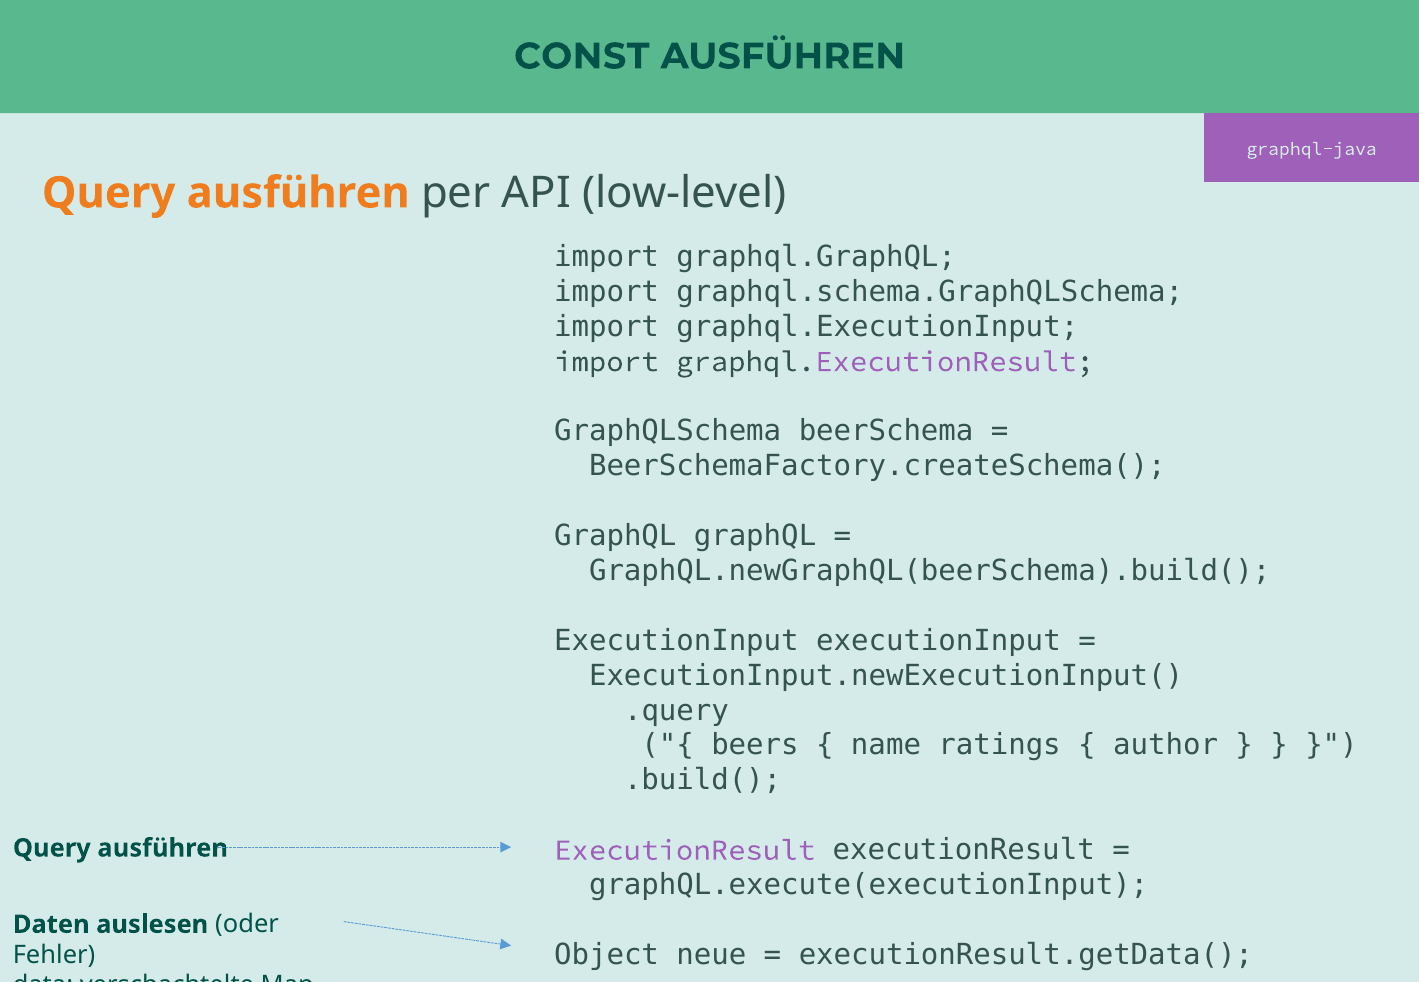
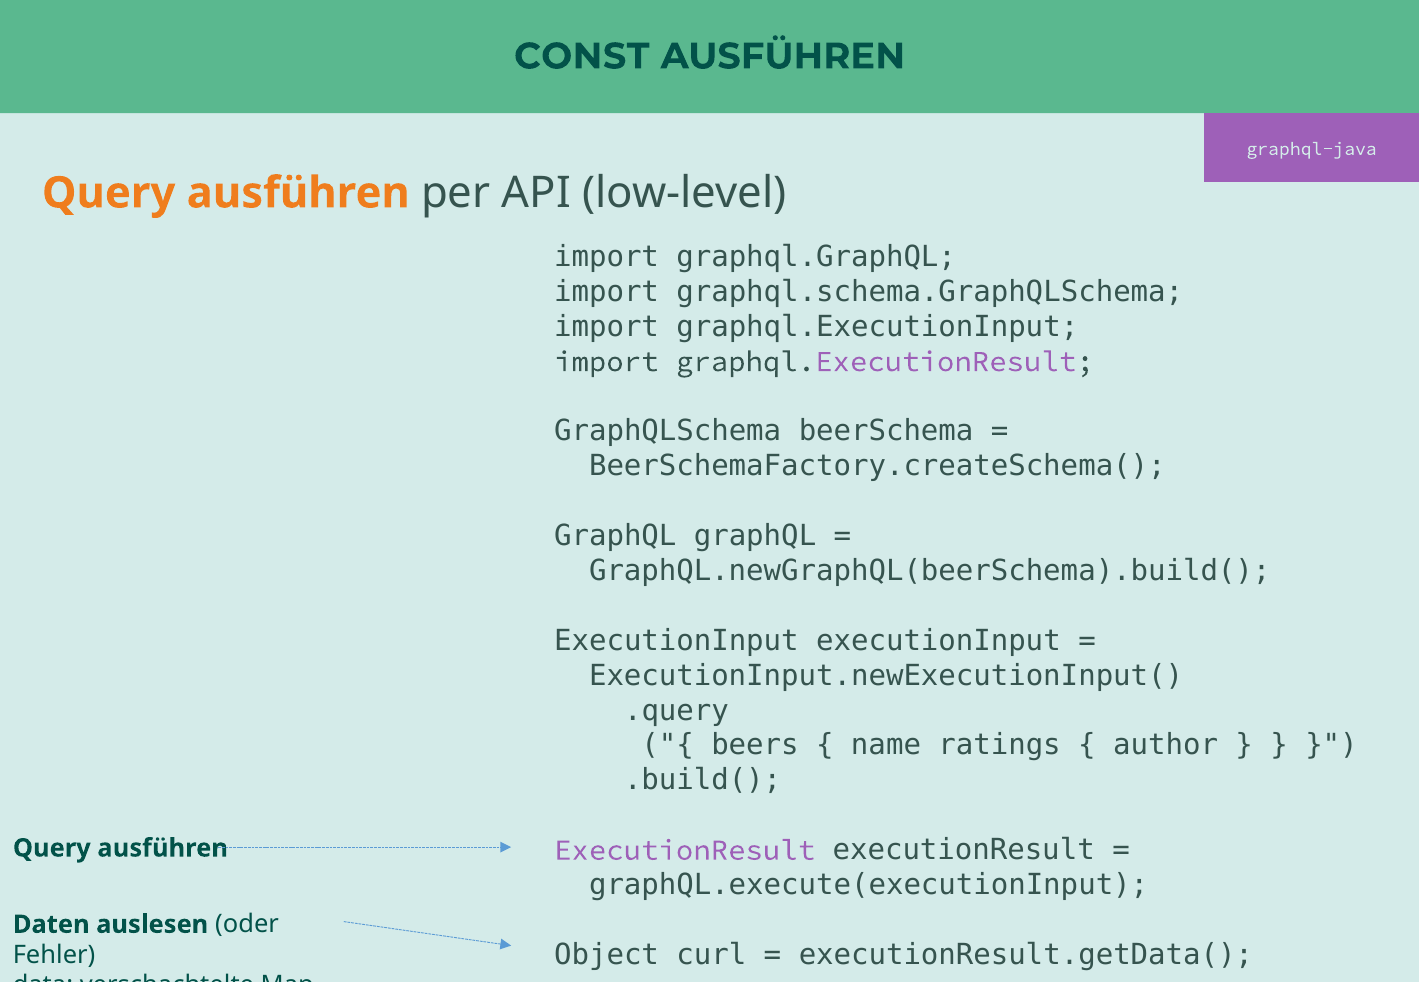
neue: neue -> curl (711, 955)
